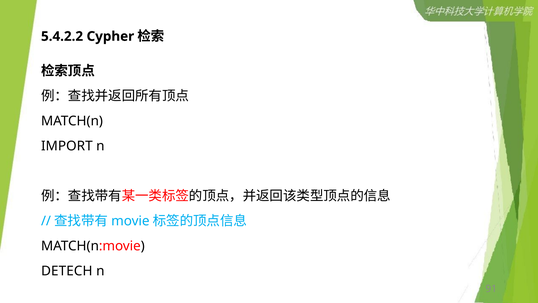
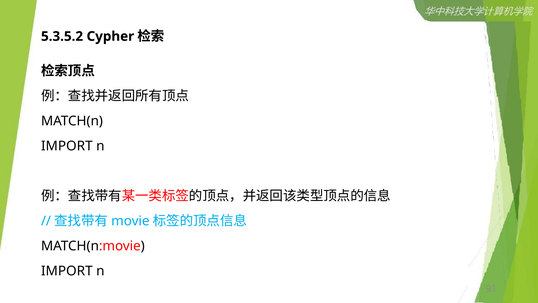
5.4.2.2: 5.4.2.2 -> 5.3.5.2 (62, 36)
DETECH: DETECH -> IMPORT (67, 271)
